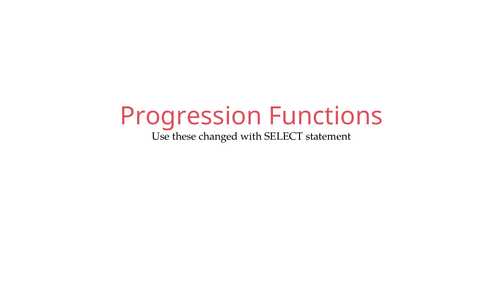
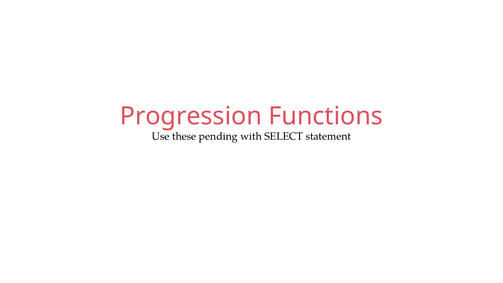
changed: changed -> pending (218, 137)
